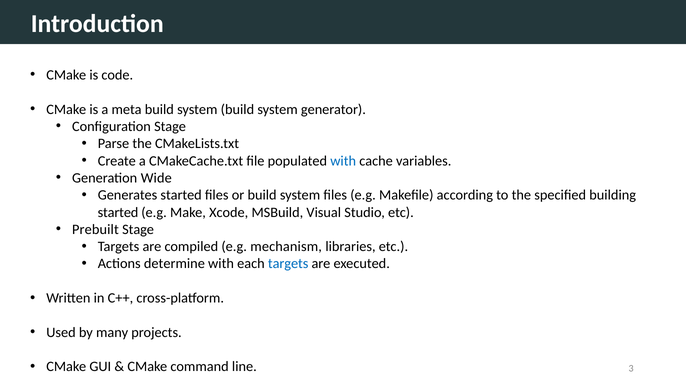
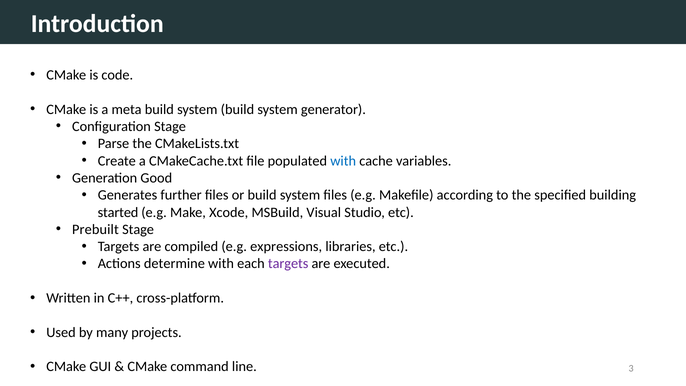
Wide: Wide -> Good (156, 178)
Generates started: started -> further (181, 195)
mechanism: mechanism -> expressions (286, 247)
targets colour: blue -> purple (288, 264)
